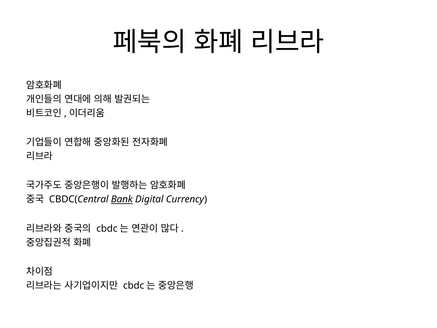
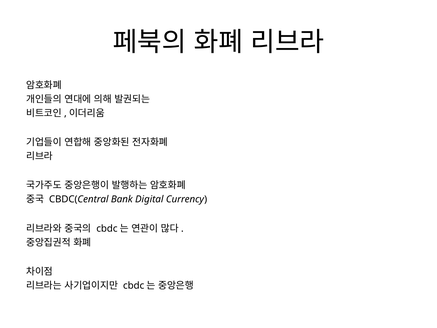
Bank underline: present -> none (122, 199)
